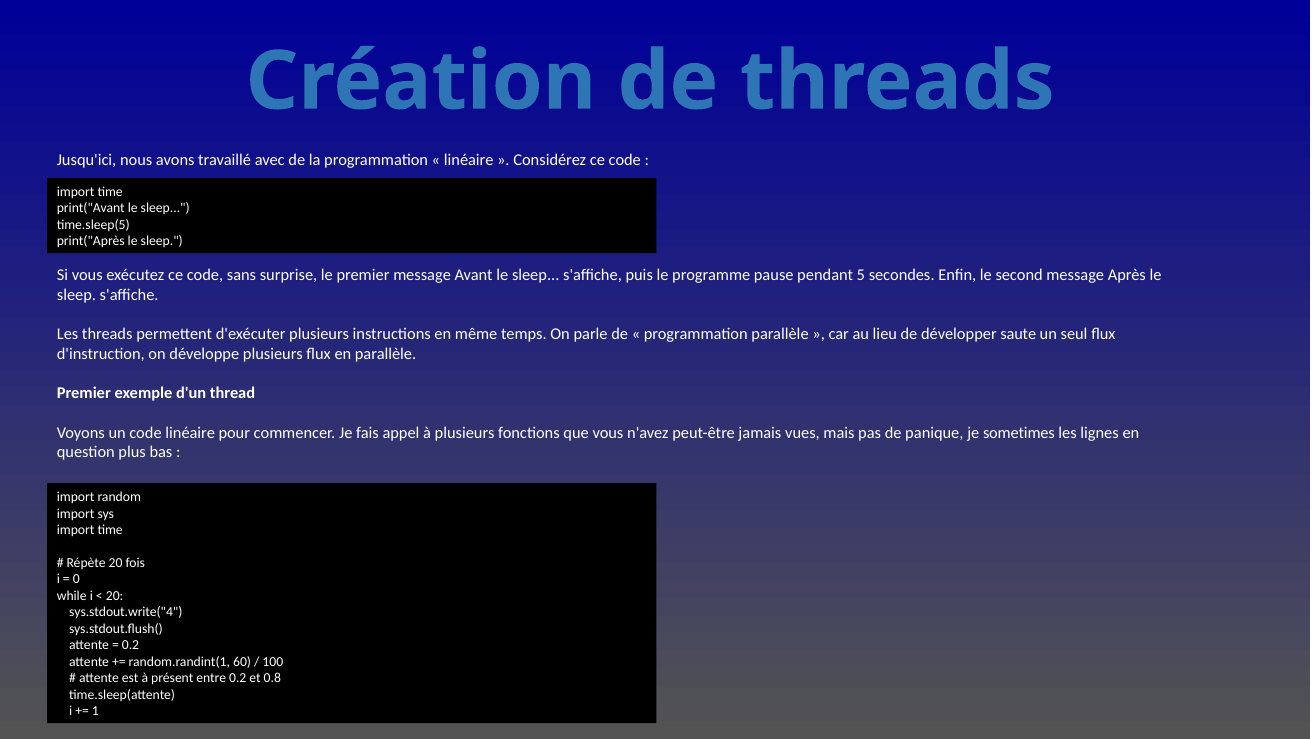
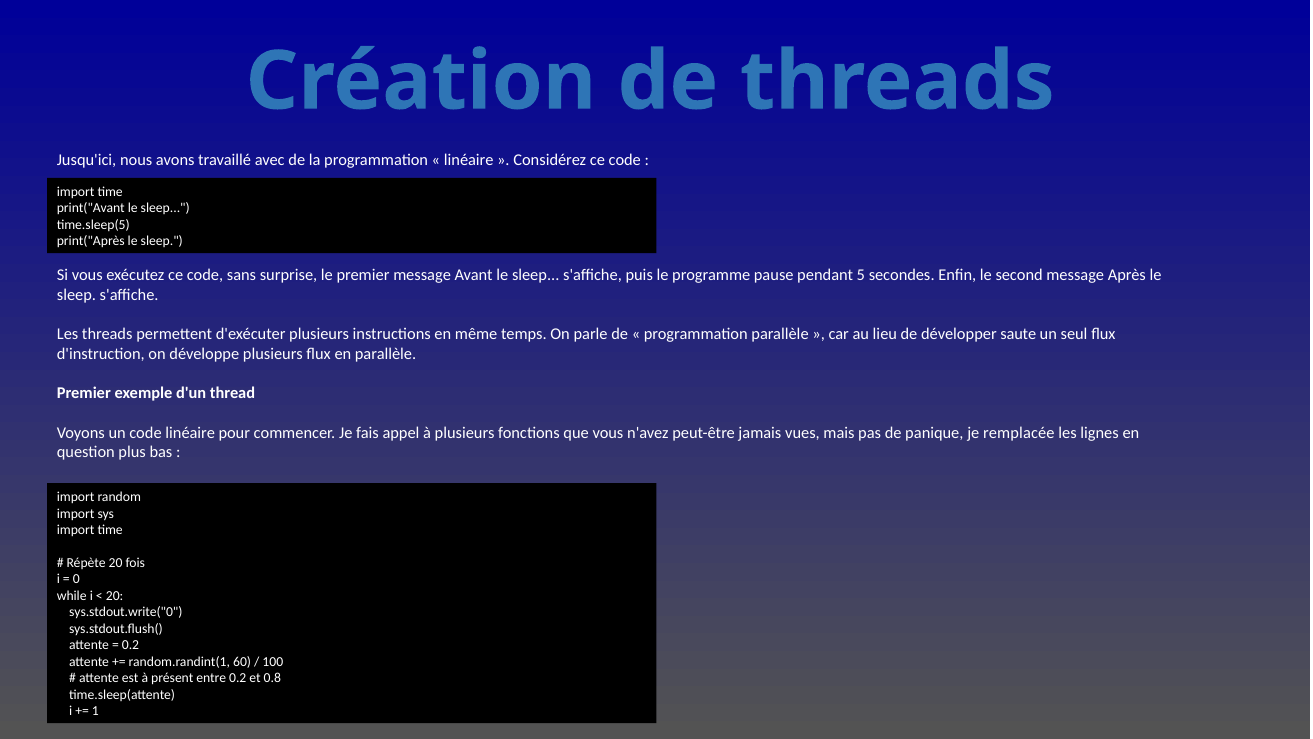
sometimes: sometimes -> remplacée (1019, 433)
sys.stdout.write("4: sys.stdout.write("4 -> sys.stdout.write("0 (126, 612)
